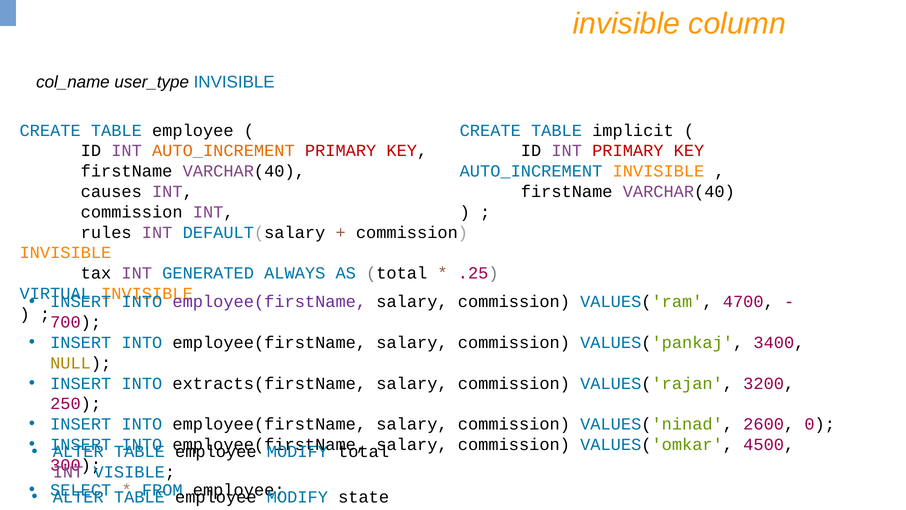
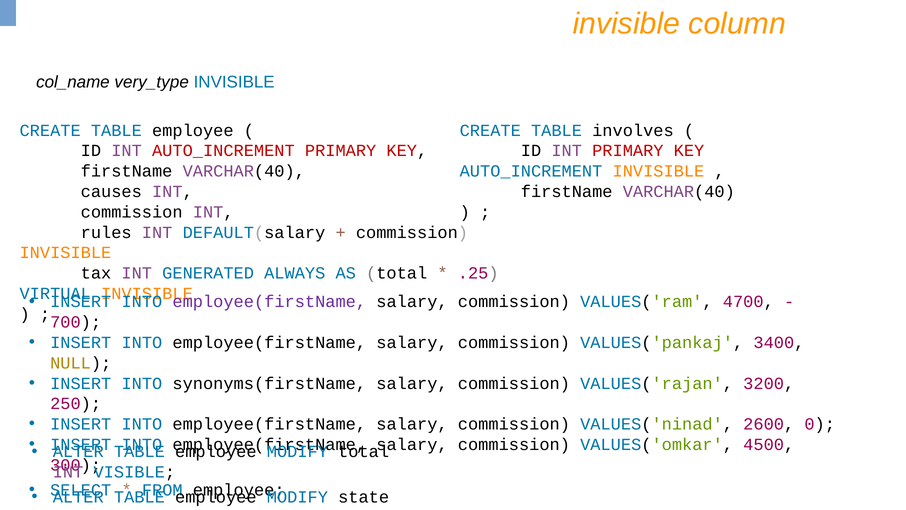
user_type: user_type -> very_type (152, 82)
implicit: implicit -> involves (633, 130)
AUTO_INCREMENT colour: orange -> red (223, 151)
extracts(firstName: extracts(firstName -> synonyms(firstName (269, 383)
